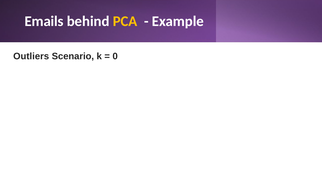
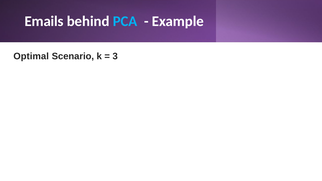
PCA colour: yellow -> light blue (125, 21)
Outliers: Outliers -> Optimal (31, 56)
0: 0 -> 3 (115, 56)
